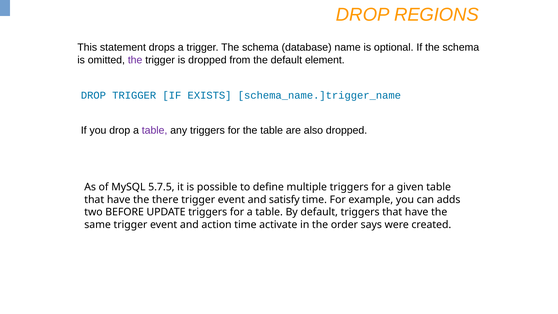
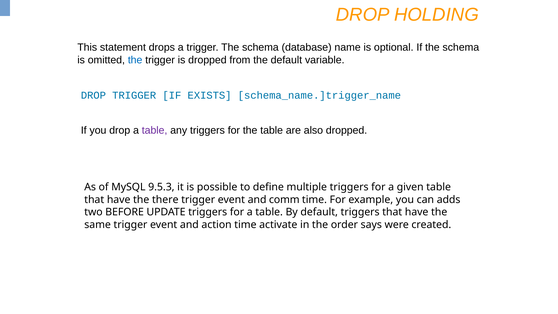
REGIONS: REGIONS -> HOLDING (436, 15)
the colour: purple -> blue (135, 60)
element: element -> variable (325, 60)
5.7.5: 5.7.5 -> 9.5.3 (161, 187)
satisfy: satisfy -> comm (284, 199)
